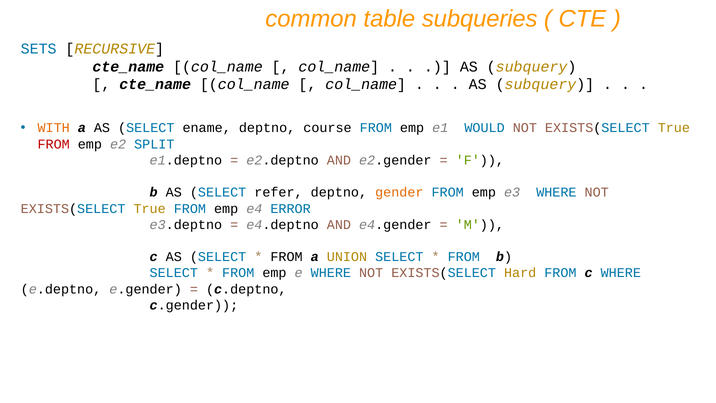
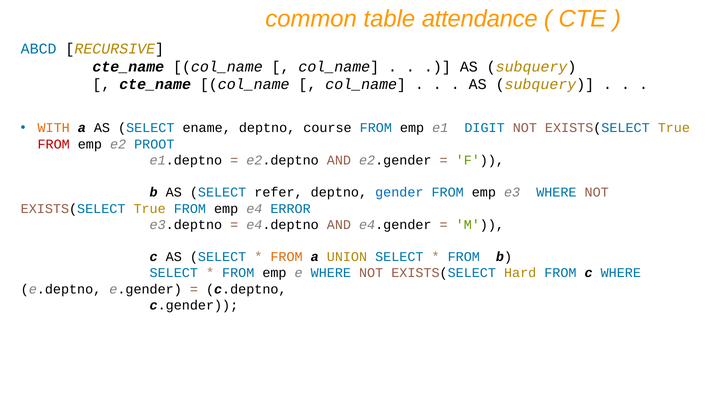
subqueries: subqueries -> attendance (480, 19)
SETS: SETS -> ABCD (39, 49)
WOULD: WOULD -> DIGIT (485, 128)
SPLIT: SPLIT -> PROOT (154, 144)
gender colour: orange -> blue (399, 192)
FROM colour: black -> orange (287, 257)
